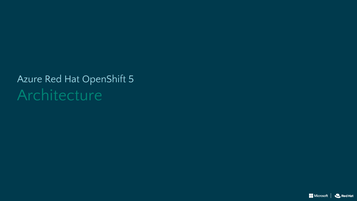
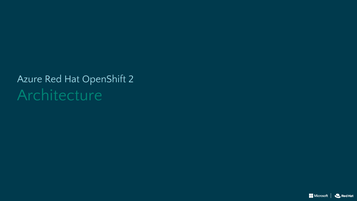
5: 5 -> 2 (131, 79)
